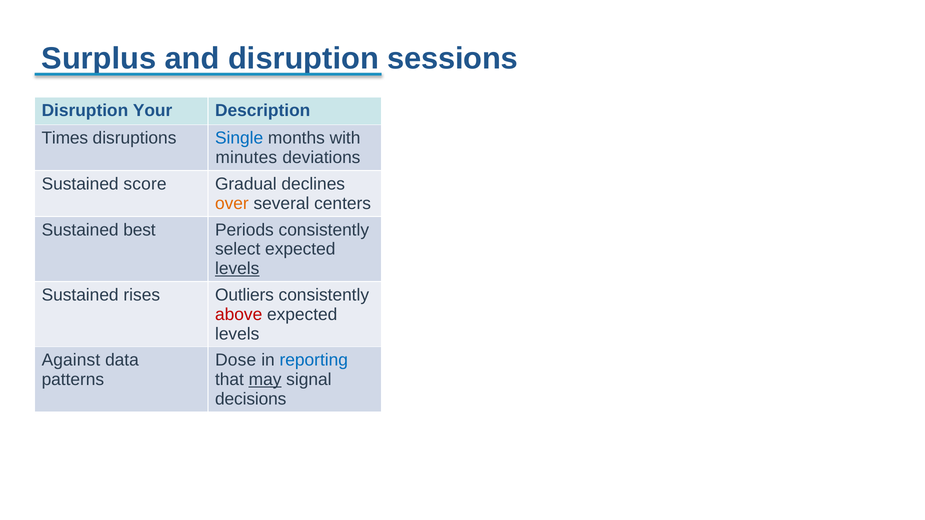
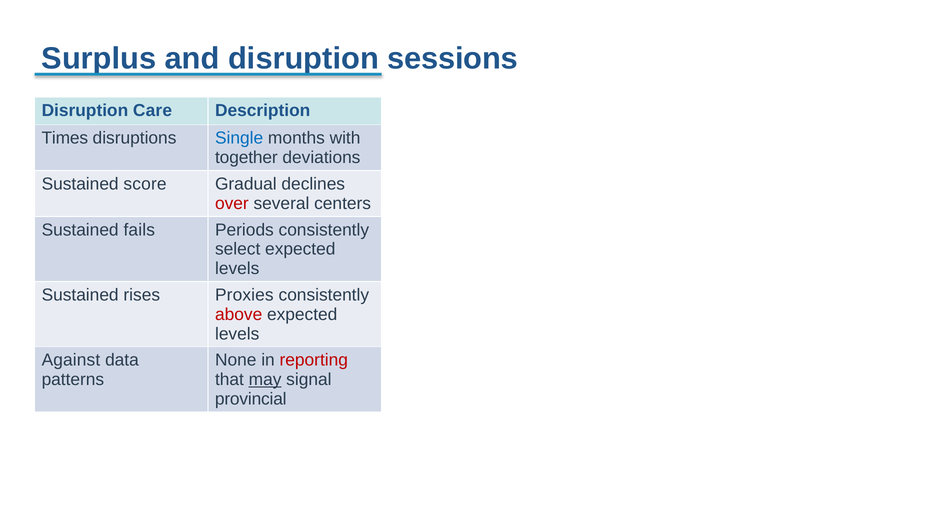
Your: Your -> Care (153, 111)
minutes: minutes -> together (246, 158)
over colour: orange -> red (232, 204)
best: best -> fails (139, 230)
levels underline: present -> none (237, 269)
Outliers: Outliers -> Proxies (244, 295)
Dose: Dose -> None (236, 360)
reporting colour: blue -> red (314, 360)
decisions: decisions -> provincial (251, 399)
